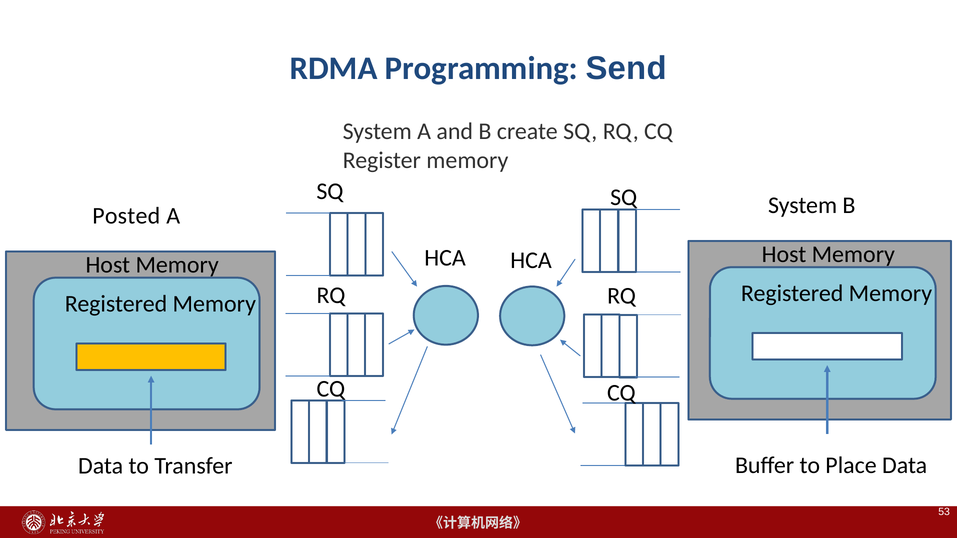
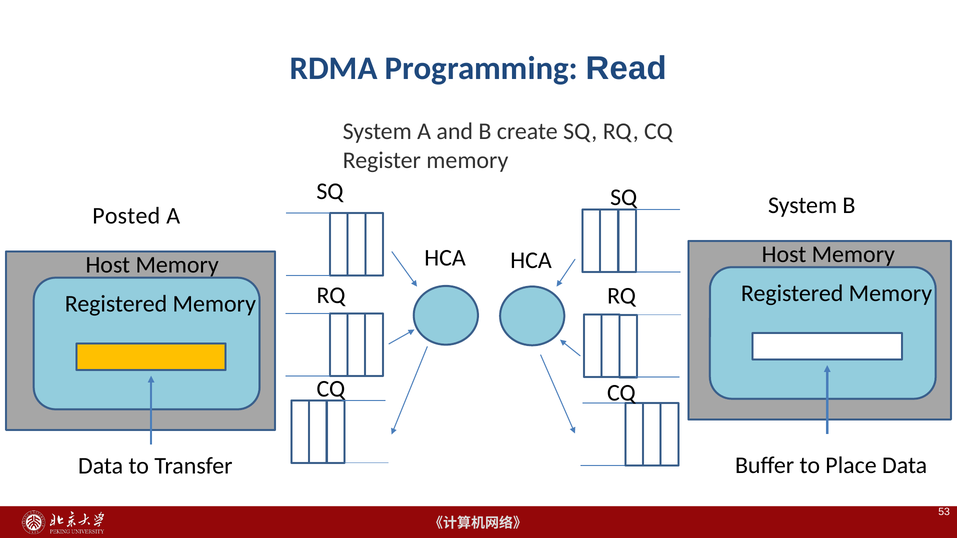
Send: Send -> Read (626, 69)
